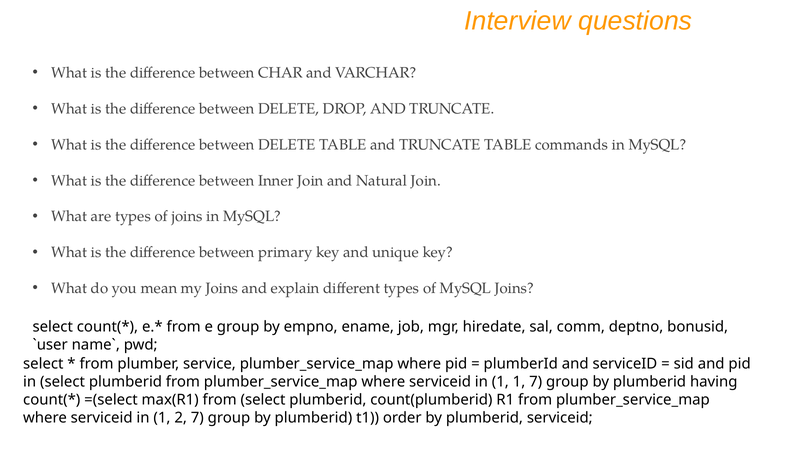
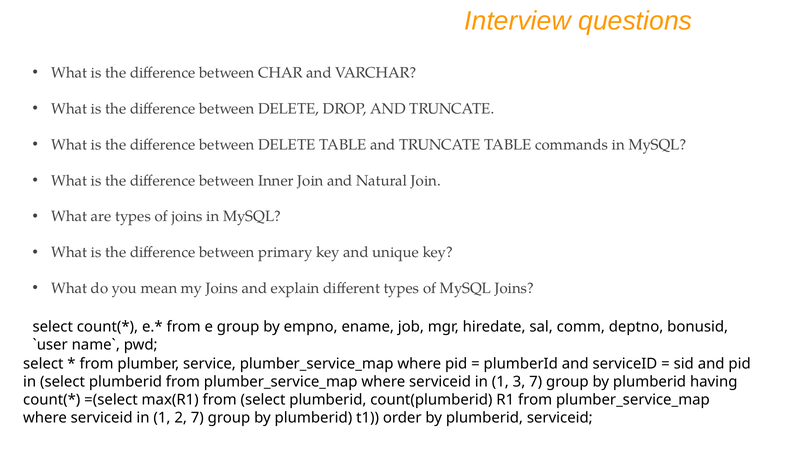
1 1: 1 -> 3 (519, 382)
